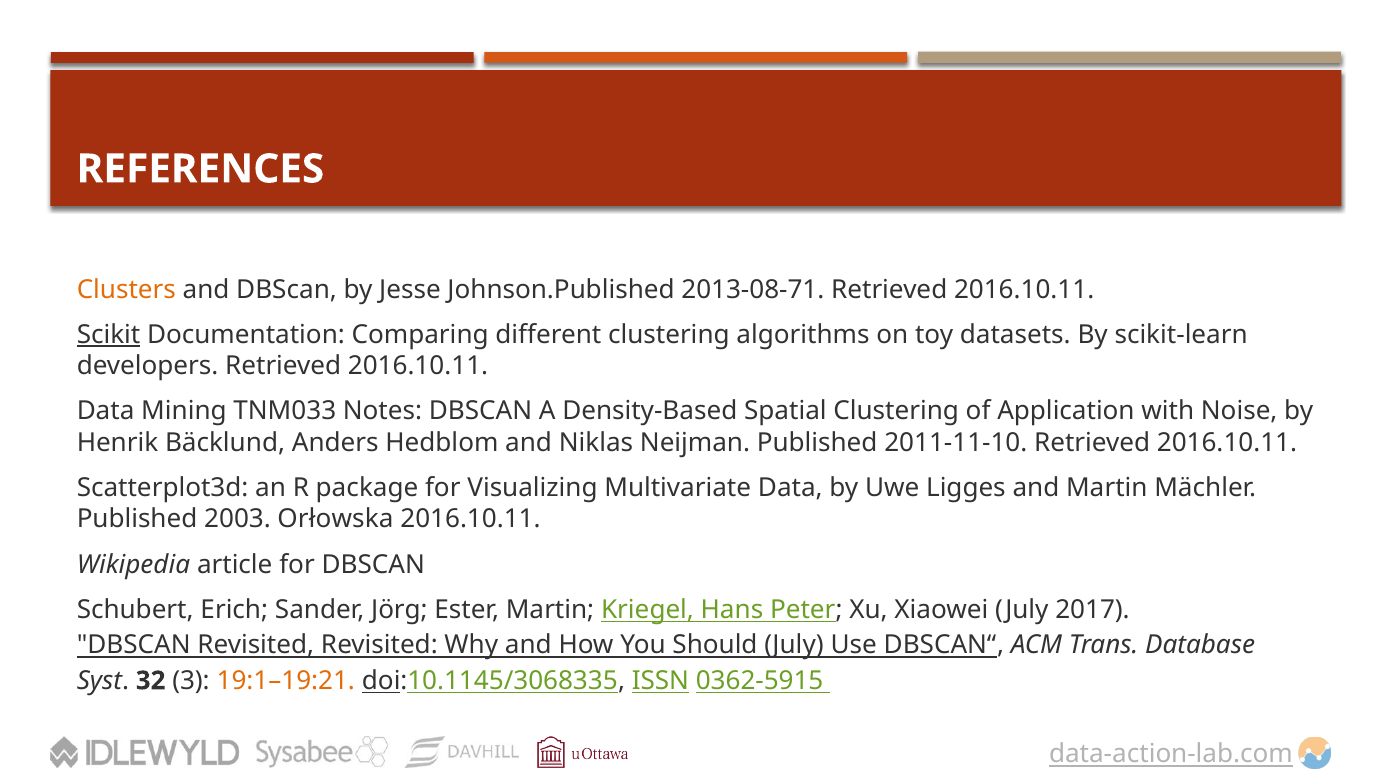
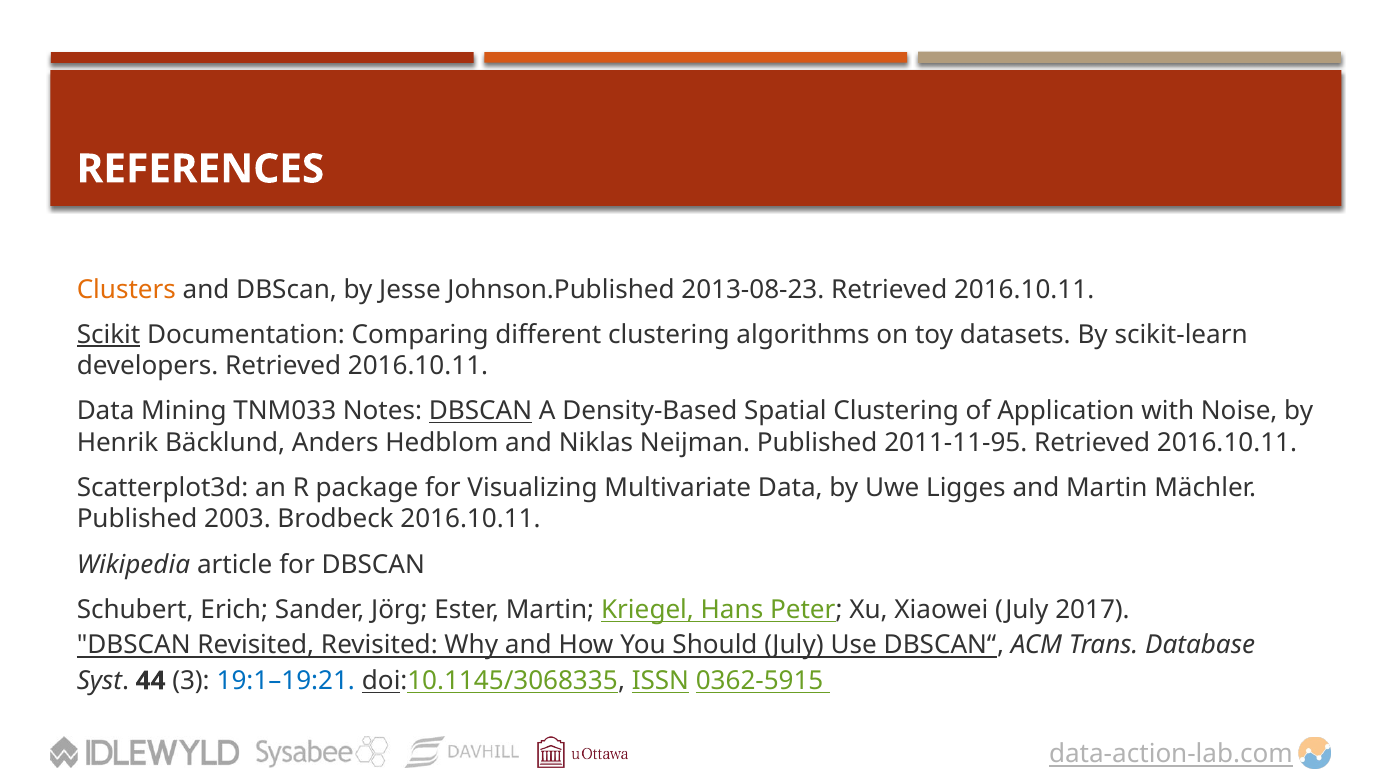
2013-08-71: 2013-08-71 -> 2013-08-23 (753, 289)
DBSCAN underline: none -> present (480, 411)
2011-11-10: 2011-11-10 -> 2011-11-95 (956, 443)
Orłowska: Orłowska -> Brodbeck (336, 519)
32: 32 -> 44 (151, 681)
19:1–19:21 colour: orange -> blue (286, 681)
